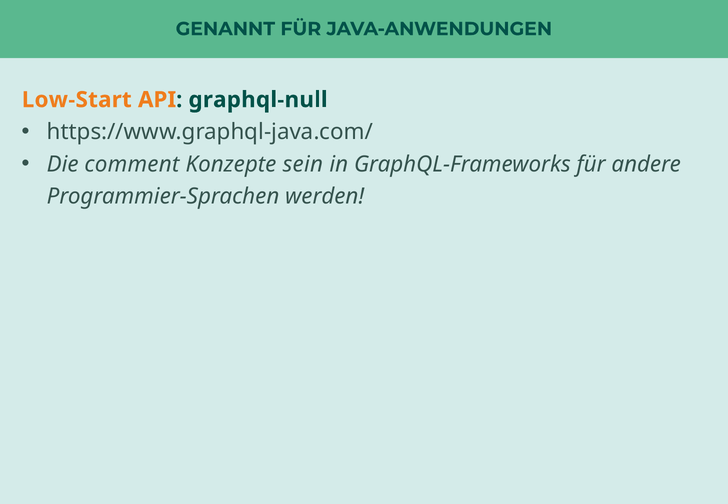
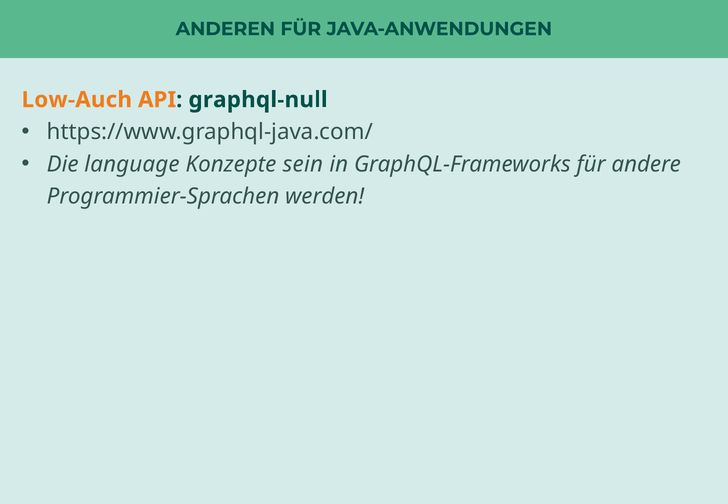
GENANNT: GENANNT -> ANDEREN (225, 29)
Low-Start: Low-Start -> Low-Auch (77, 100)
comment: comment -> language (132, 164)
